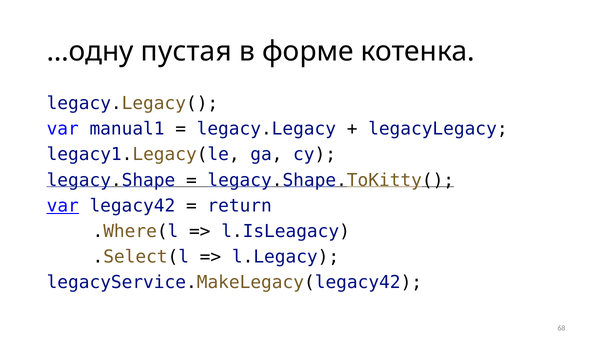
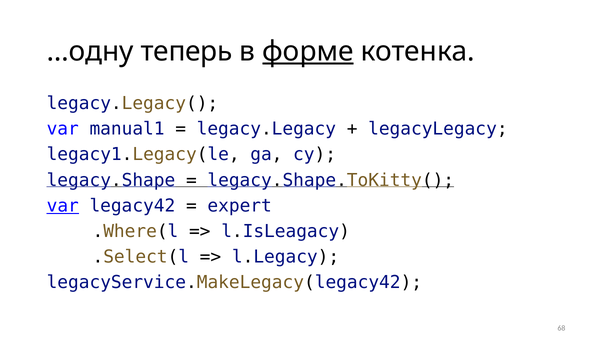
пустая: пустая -> теперь (187, 51)
форме underline: none -> present (308, 51)
return: return -> expert (240, 206)
